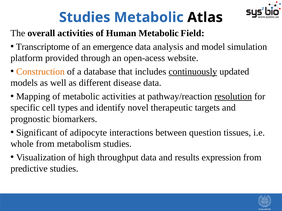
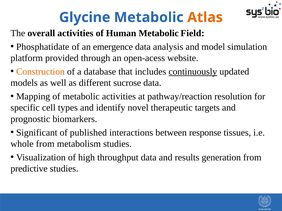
Studies: Studies -> Glycine (85, 17)
Atlas colour: black -> orange (205, 17)
Transcriptome: Transcriptome -> Phosphatidate (43, 47)
disease: disease -> sucrose (127, 83)
resolution underline: present -> none (233, 97)
adipocyte: adipocyte -> published (88, 133)
question: question -> response (205, 133)
expression: expression -> generation (221, 158)
